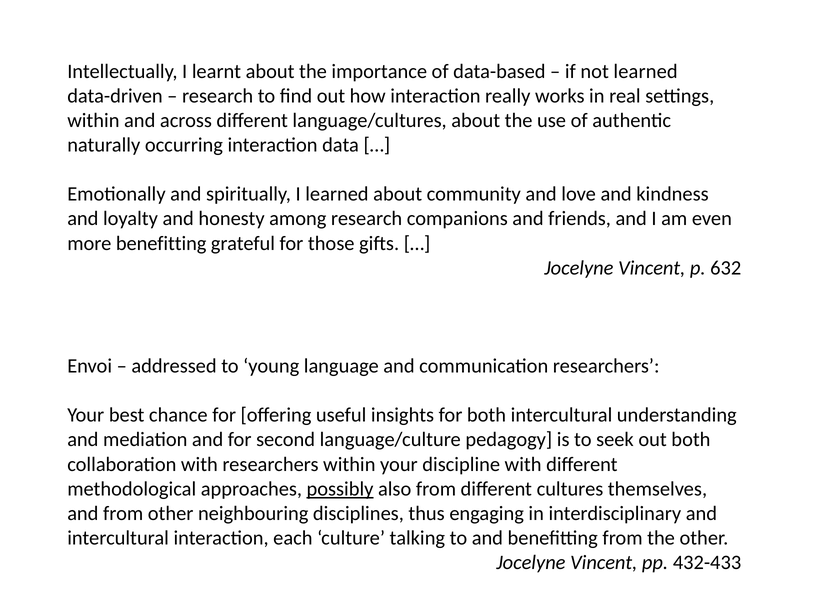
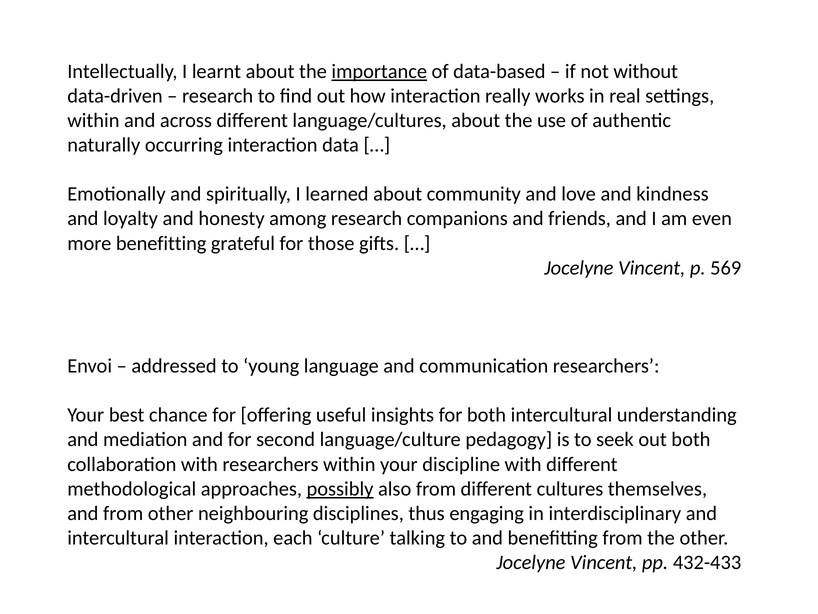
importance underline: none -> present (379, 71)
not learned: learned -> without (646, 71)
632: 632 -> 569 (726, 268)
